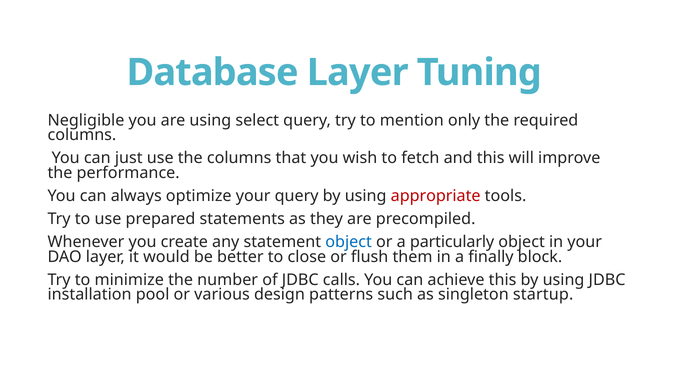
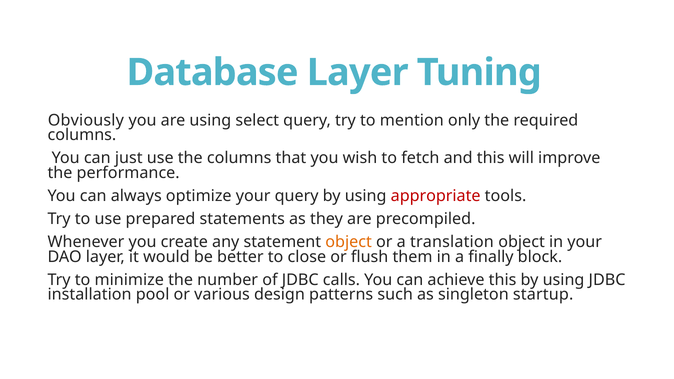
Negligible: Negligible -> Obviously (86, 120)
object colour: blue -> orange (349, 242)
particularly: particularly -> translation (452, 242)
